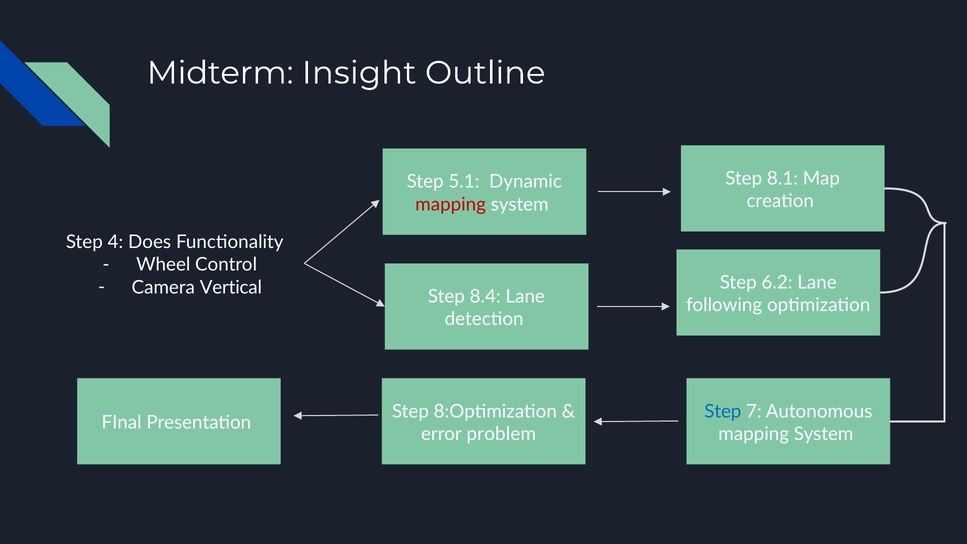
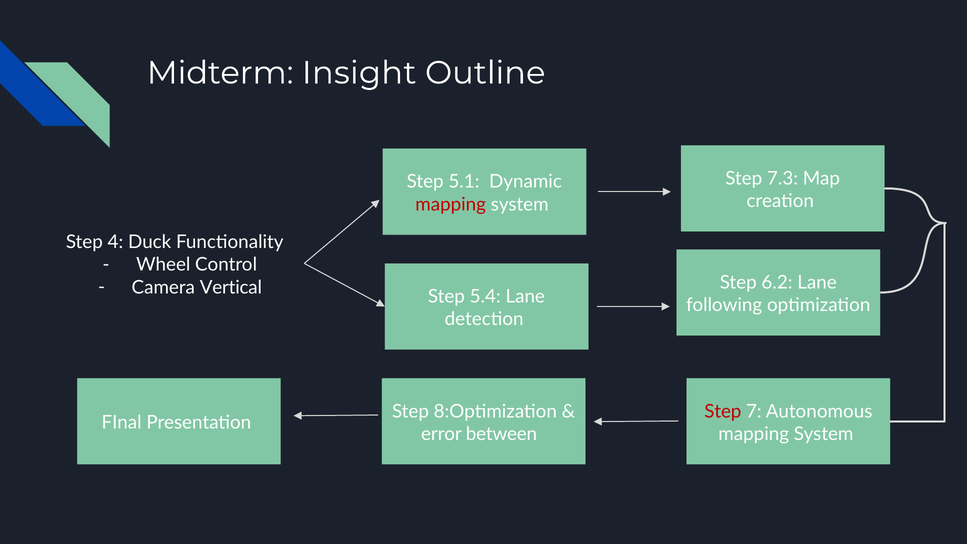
8.1: 8.1 -> 7.3 (783, 178)
Does: Does -> Duck (150, 242)
8.4: 8.4 -> 5.4 (485, 296)
Step colour: blue -> red (723, 411)
problem: problem -> between (501, 434)
